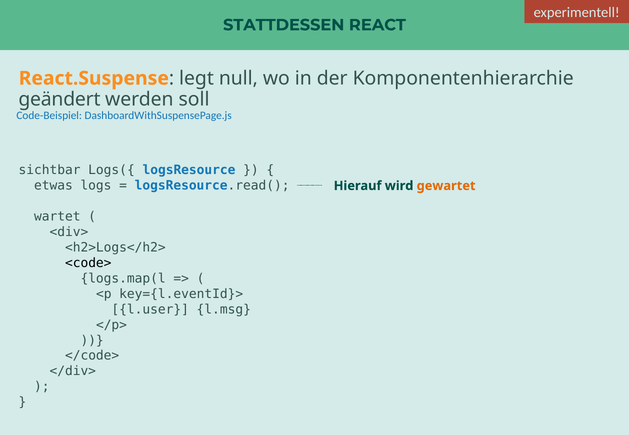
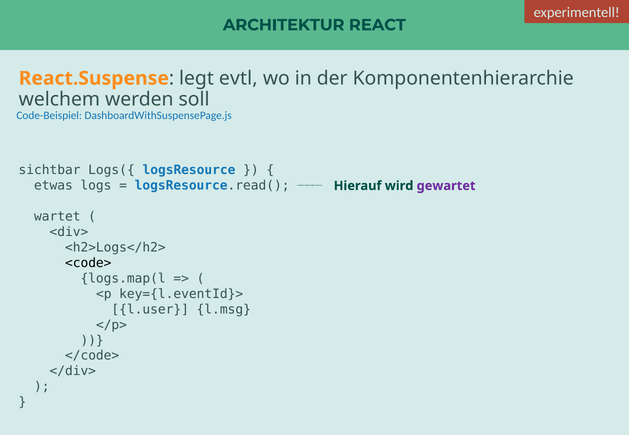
STATTDESSEN: STATTDESSEN -> ARCHITEKTUR (284, 25)
null: null -> evtl (238, 78)
geändert: geändert -> welchem (59, 99)
gewartet colour: orange -> purple (446, 186)
